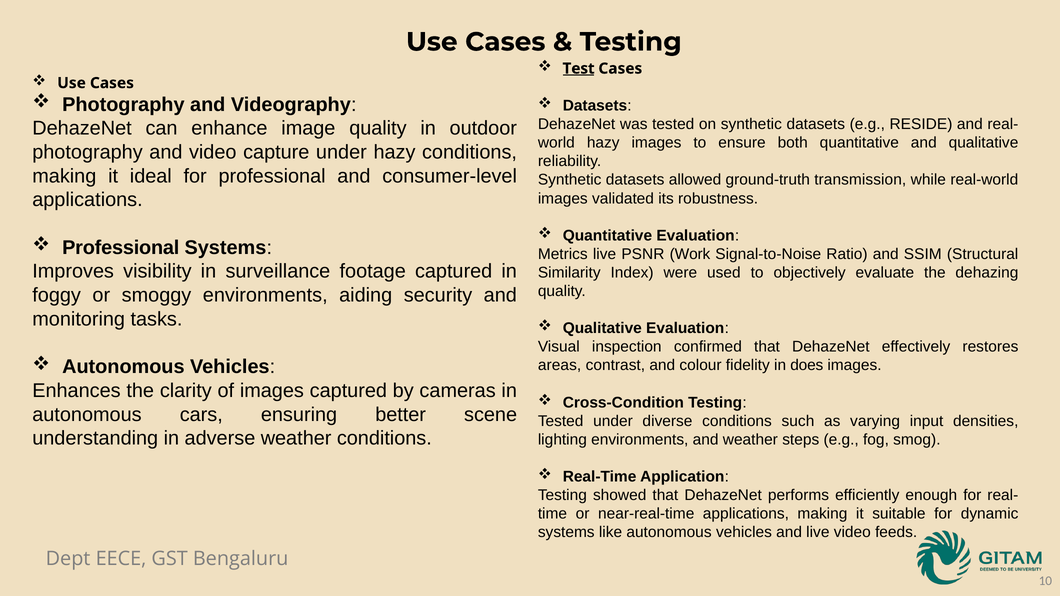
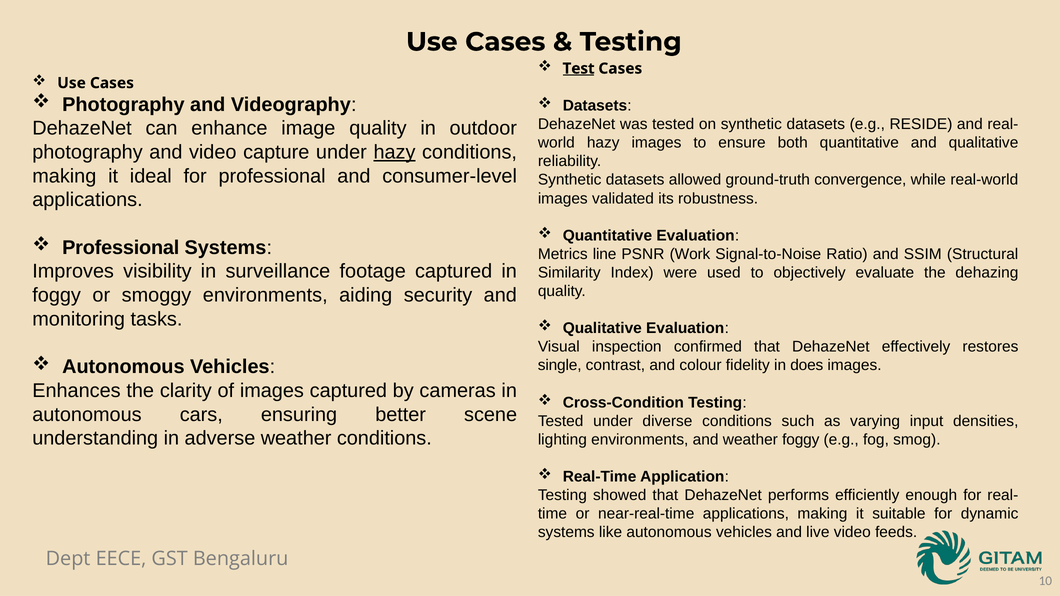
hazy underline: none -> present (394, 152)
transmission: transmission -> convergence (860, 180)
Metrics live: live -> line (605, 254)
areas: areas -> single (560, 366)
weather steps: steps -> foggy (801, 440)
